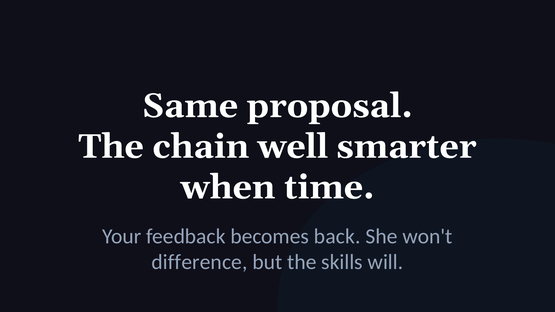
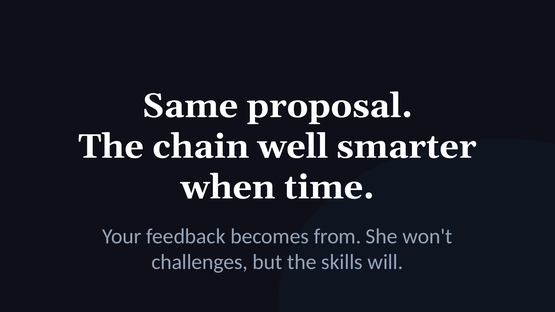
back: back -> from (337, 236)
difference: difference -> challenges (200, 262)
